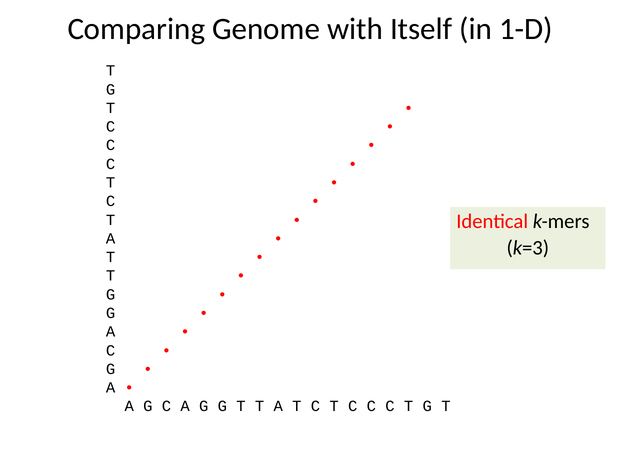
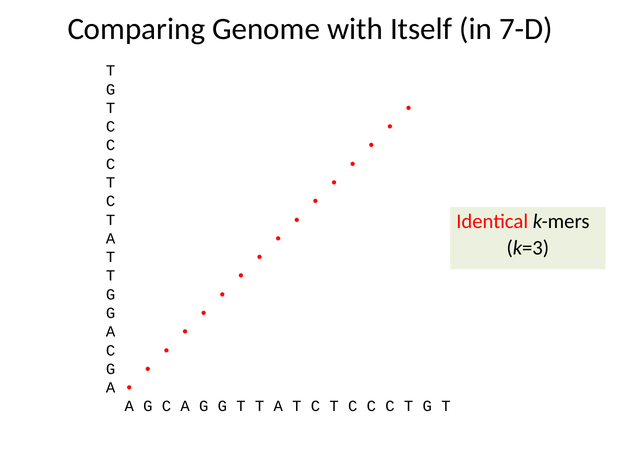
1-D: 1-D -> 7-D (526, 29)
